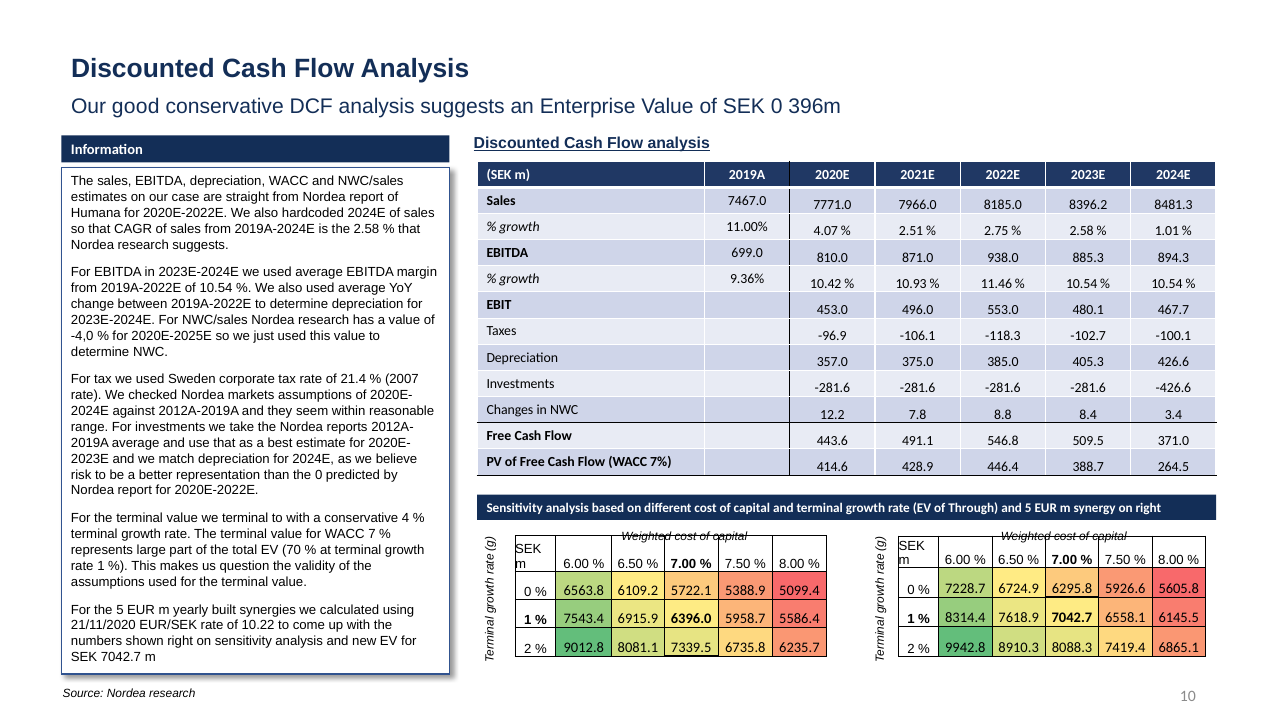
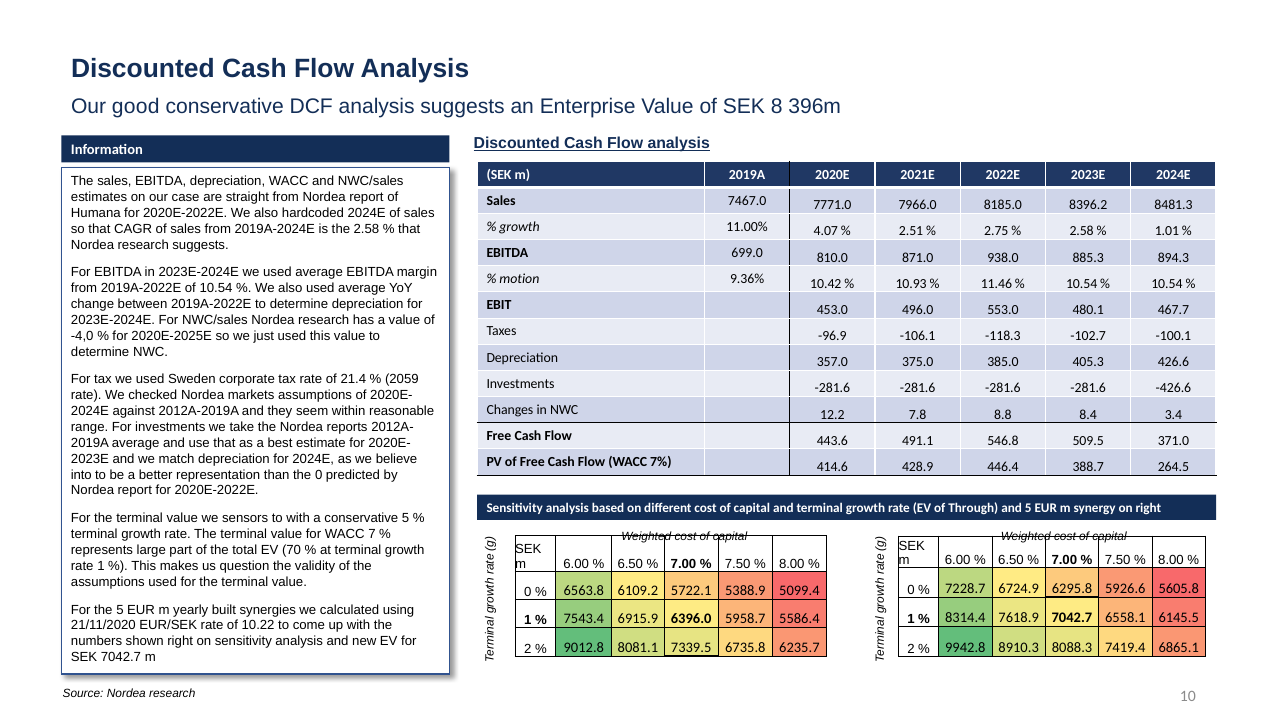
SEK 0: 0 -> 8 (777, 106)
growth: growth -> motion (519, 279)
2007: 2007 -> 2059 (402, 379)
risk: risk -> into (81, 475)
we terminal: terminal -> sensors (245, 518)
conservative 4: 4 -> 5 (406, 518)
